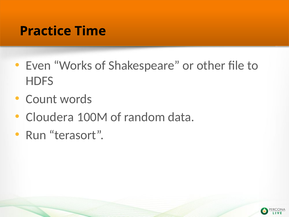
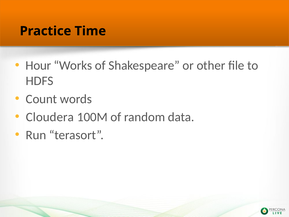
Even: Even -> Hour (38, 65)
